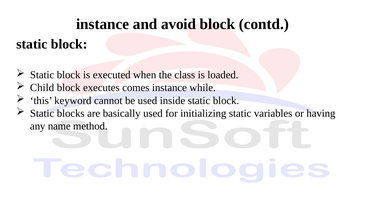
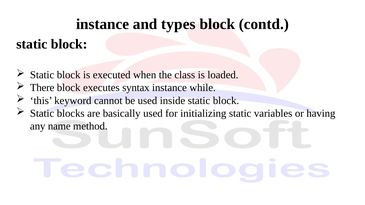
avoid: avoid -> types (178, 24)
Child: Child -> There (42, 88)
comes: comes -> syntax (136, 88)
